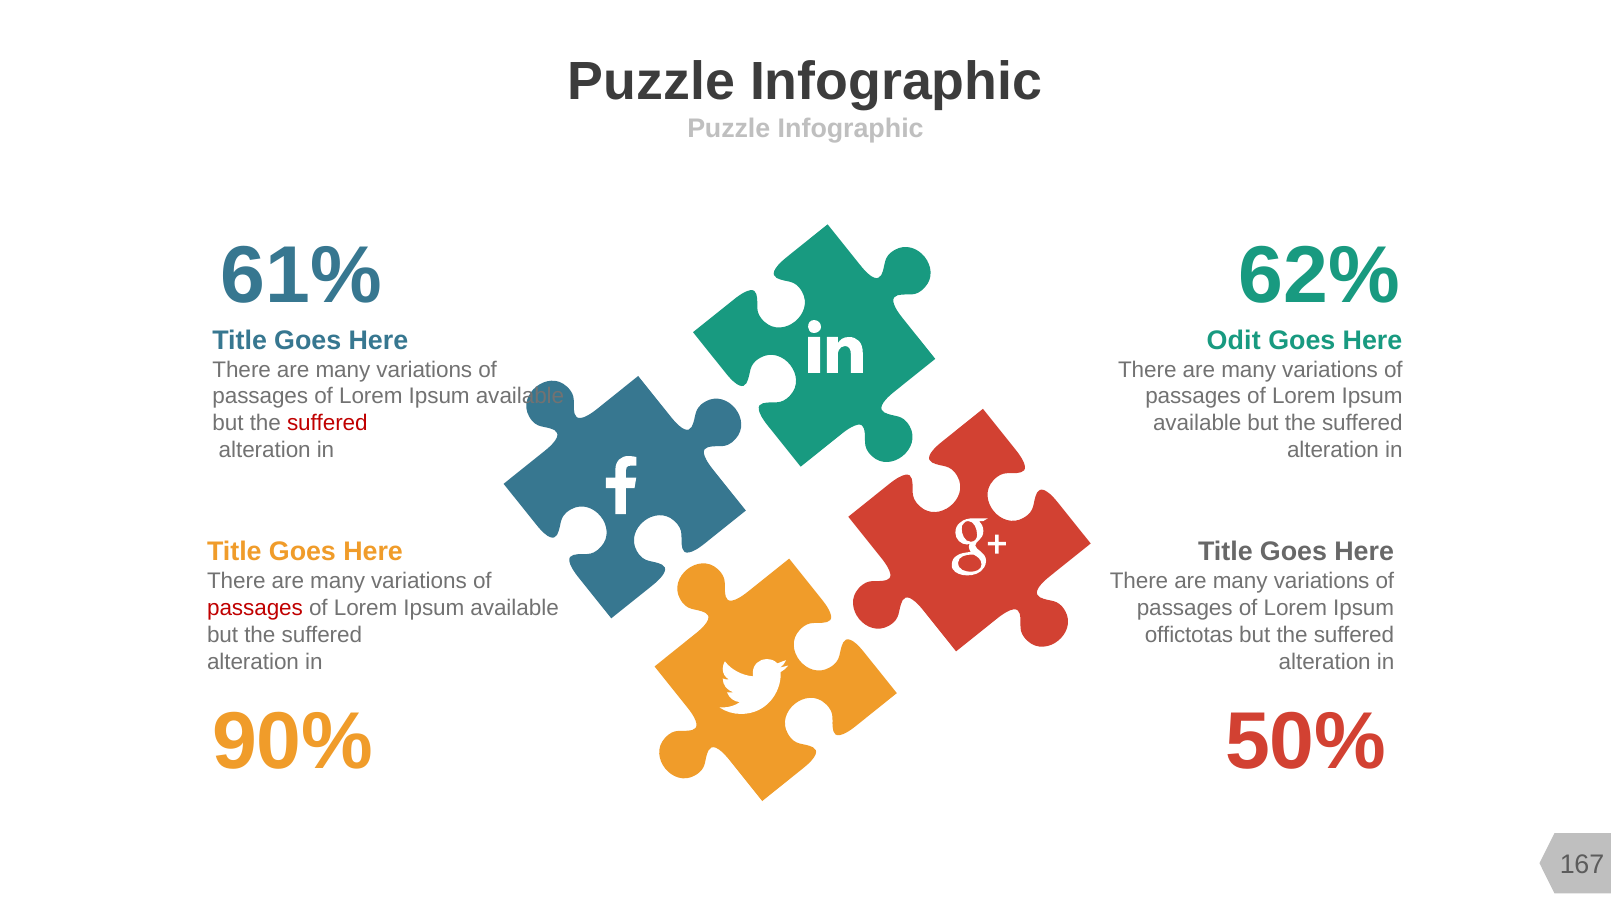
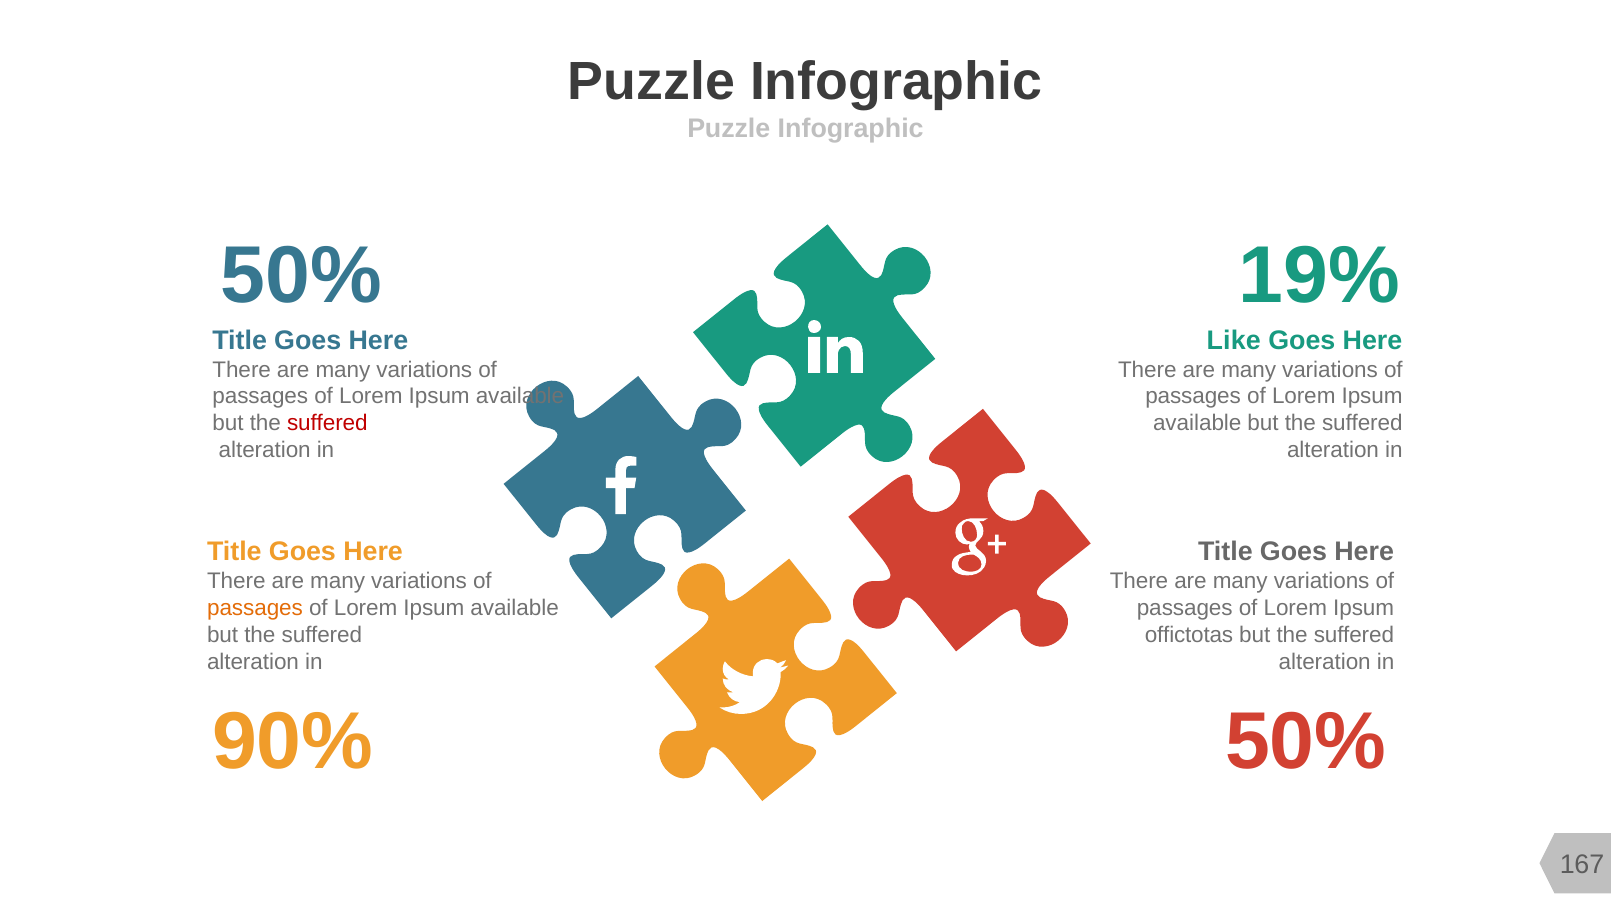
61%: 61% -> 50% (301, 275)
62%: 62% -> 19% (1319, 275)
Odit: Odit -> Like (1234, 340)
passages colour: red -> orange (255, 608)
